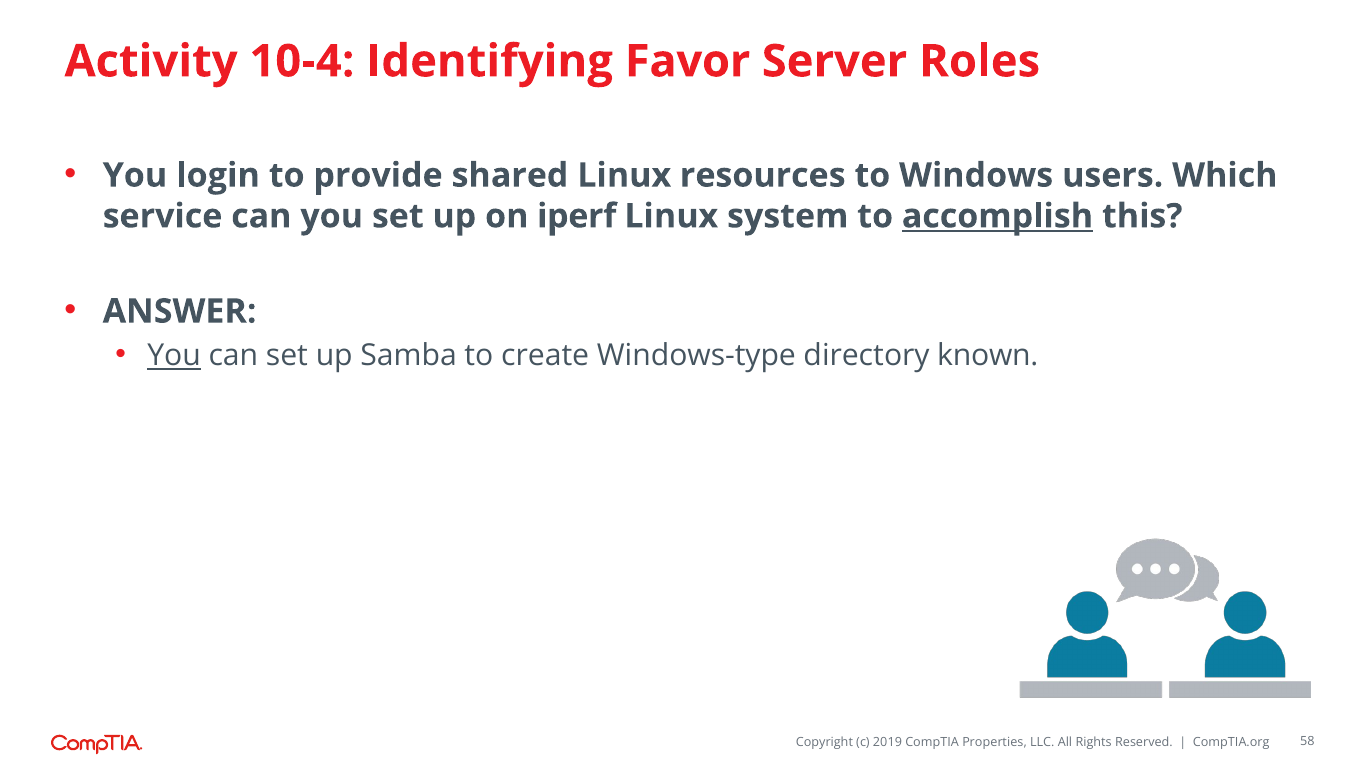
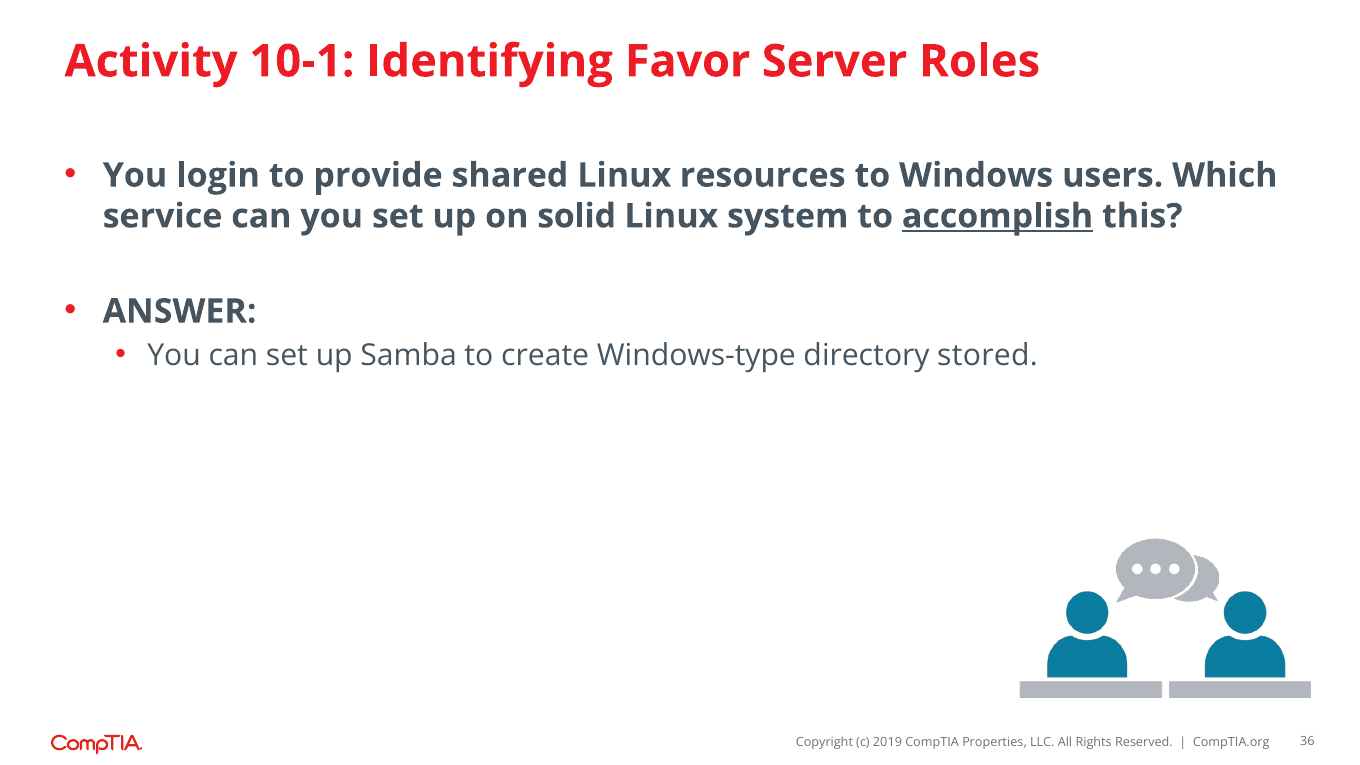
10-4: 10-4 -> 10-1 (302, 61)
iperf: iperf -> solid (577, 216)
You underline: present -> none (174, 356)
known: known -> stored (988, 356)
58: 58 -> 36 (1307, 741)
